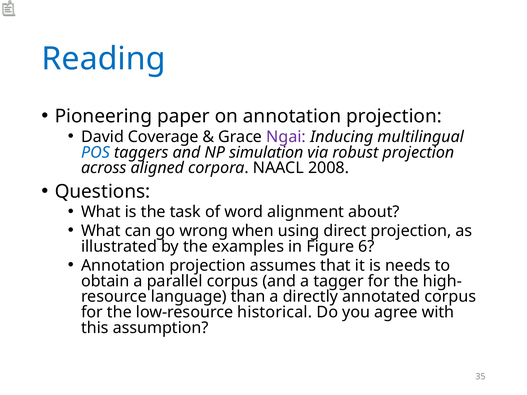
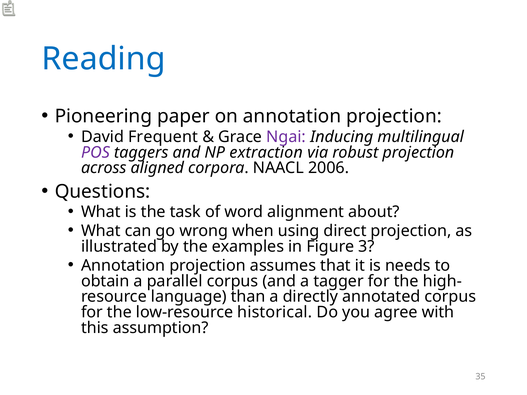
Coverage: Coverage -> Frequent (163, 137)
POS colour: blue -> purple (95, 152)
simulation: simulation -> extraction (266, 152)
2008: 2008 -> 2006 (329, 168)
6: 6 -> 3 (366, 247)
